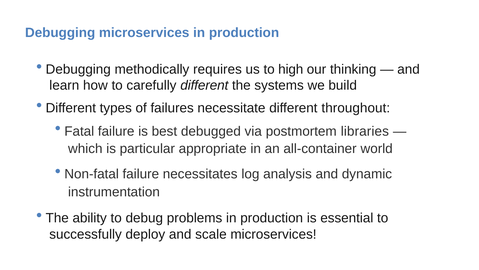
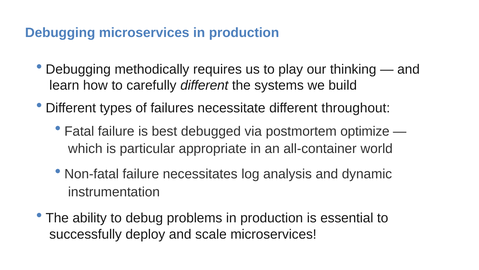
high: high -> play (291, 69)
libraries: libraries -> optimize (365, 131)
